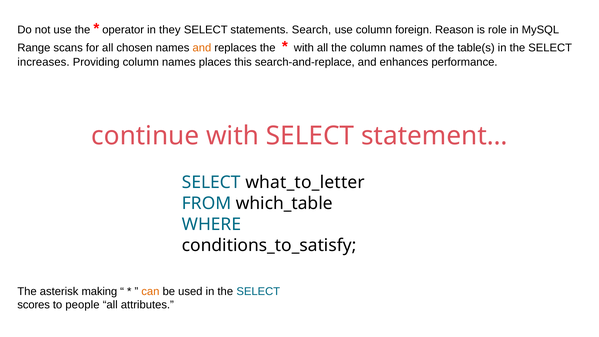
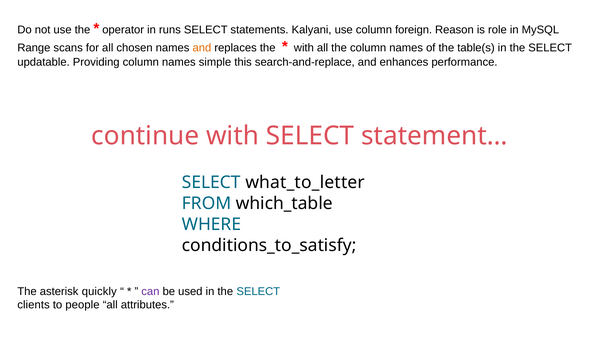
they: they -> runs (170, 30)
Search: Search -> Kalyani (312, 30)
increases: increases -> updatable (44, 62)
places: places -> simple (215, 62)
making: making -> quickly (99, 291)
can colour: orange -> purple (150, 291)
scores: scores -> clients (34, 305)
